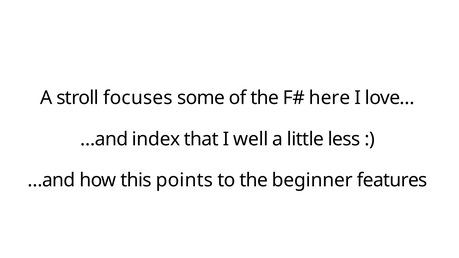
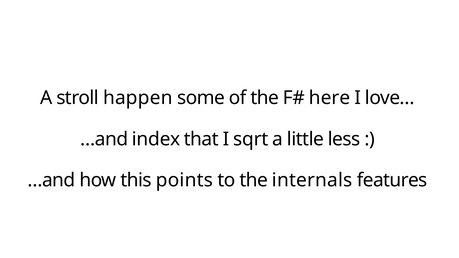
focuses: focuses -> happen (138, 98)
well: well -> sqrt (251, 139)
beginner: beginner -> internals (312, 180)
